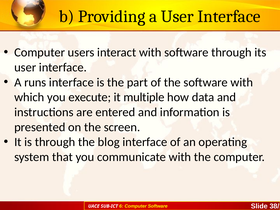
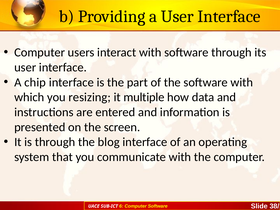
runs: runs -> chip (35, 82)
execute: execute -> resizing (90, 97)
